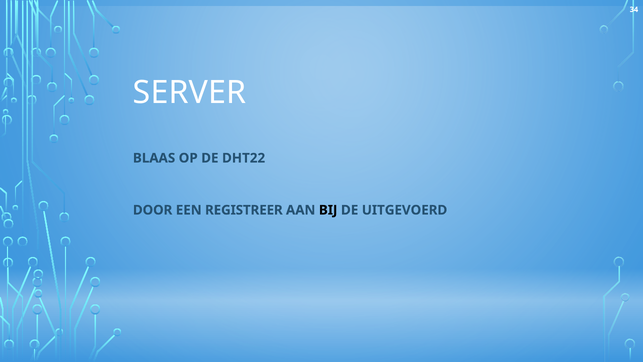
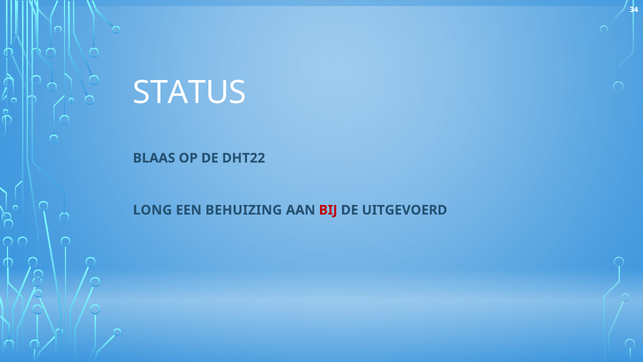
SERVER: SERVER -> STATUS (190, 92)
DOOR: DOOR -> LONG (152, 210)
REGISTREER: REGISTREER -> BEHUIZING (244, 210)
BIJ colour: black -> red (328, 210)
